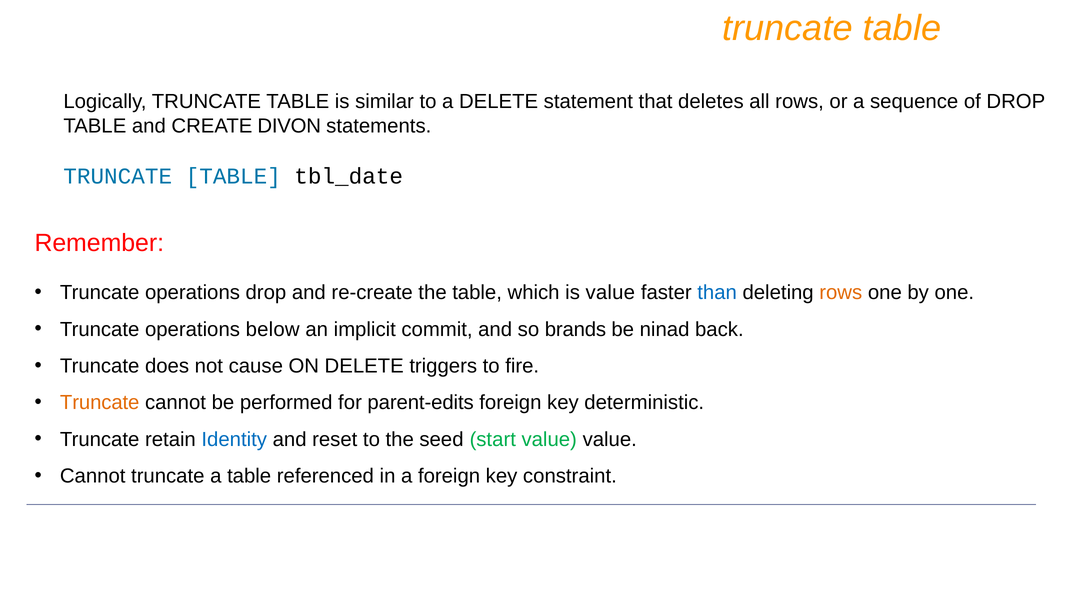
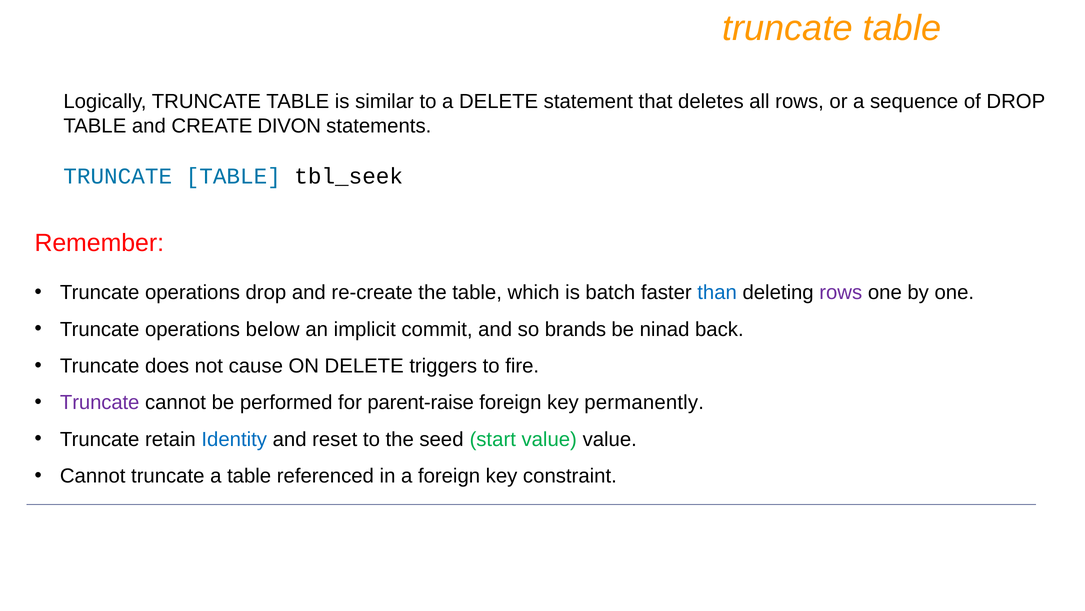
tbl_date: tbl_date -> tbl_seek (349, 176)
is value: value -> batch (610, 292)
rows colour: orange -> purple (841, 292)
Truncate colour: orange -> purple (100, 402)
parent-edits: parent-edits -> parent-raise (421, 402)
deterministic: deterministic -> permanently (644, 402)
